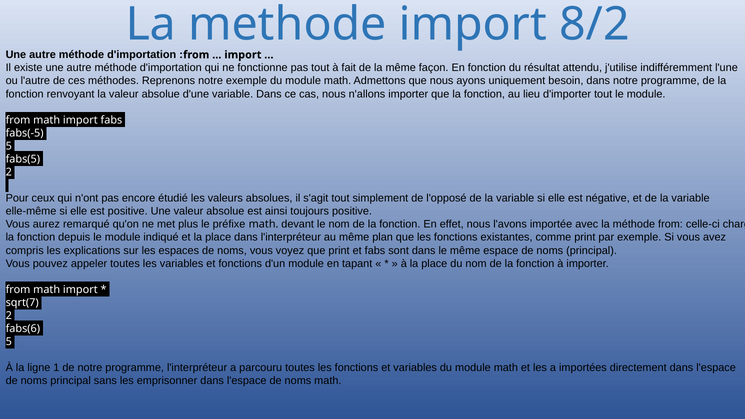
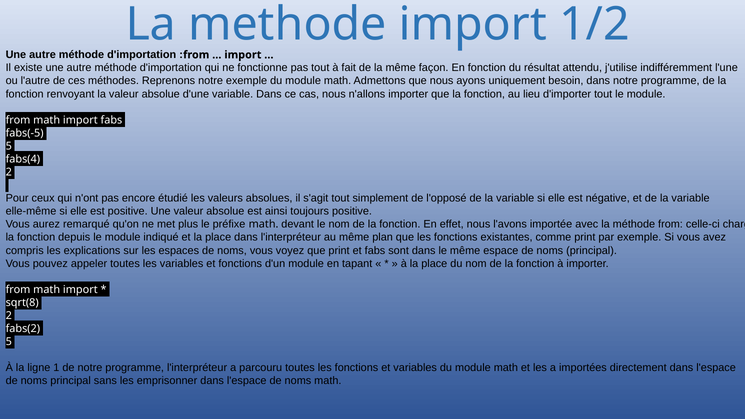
8/2: 8/2 -> 1/2 (594, 24)
fabs(5: fabs(5 -> fabs(4 (23, 159)
sqrt(7: sqrt(7 -> sqrt(8 (22, 303)
fabs(6: fabs(6 -> fabs(2 (23, 329)
